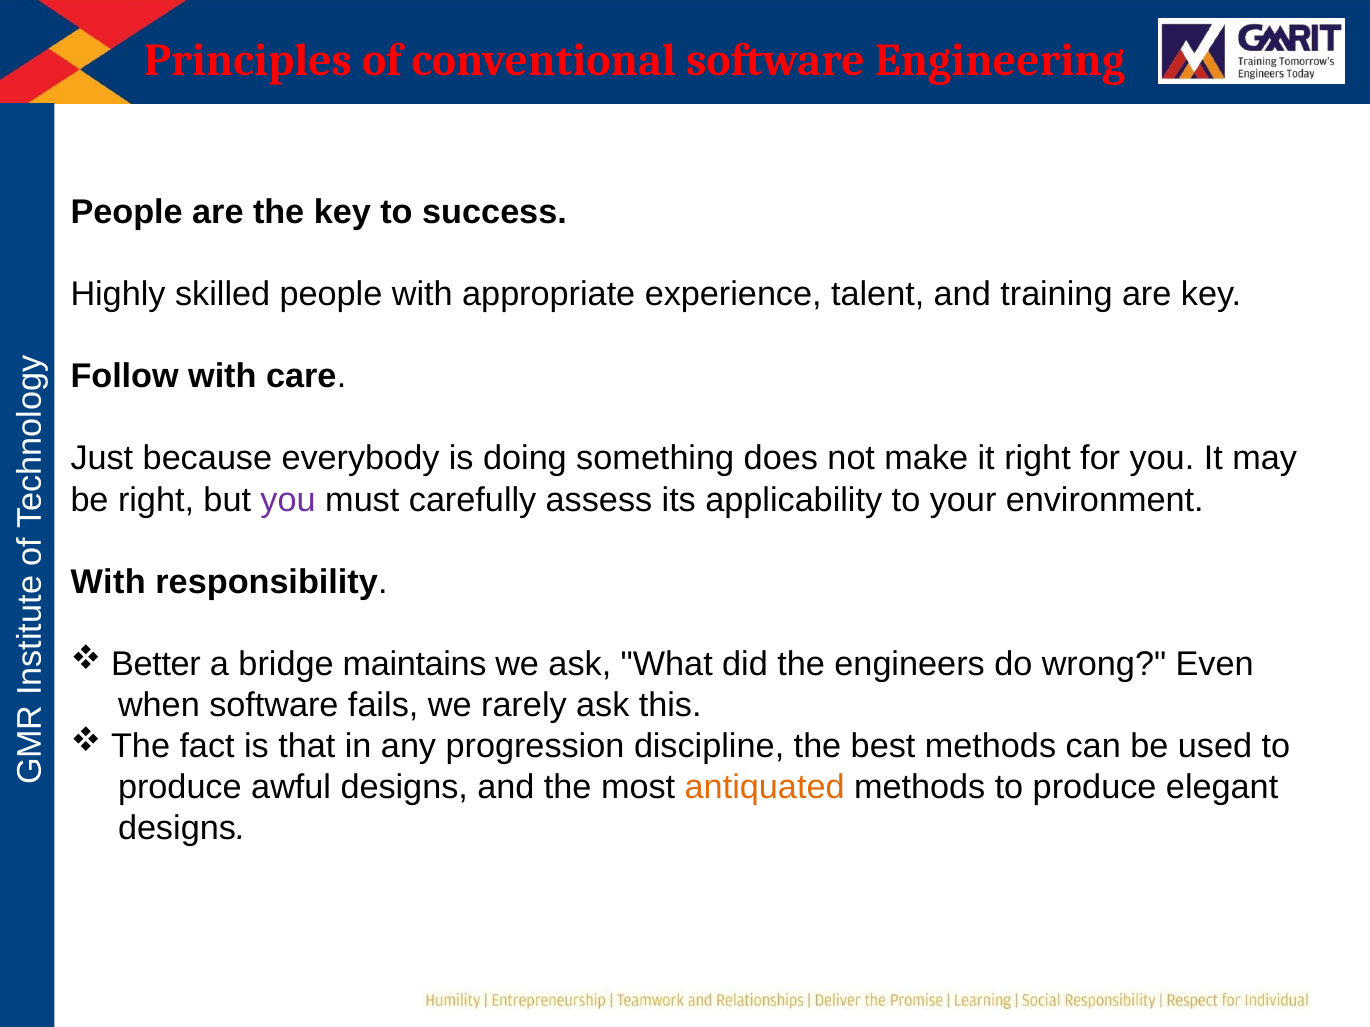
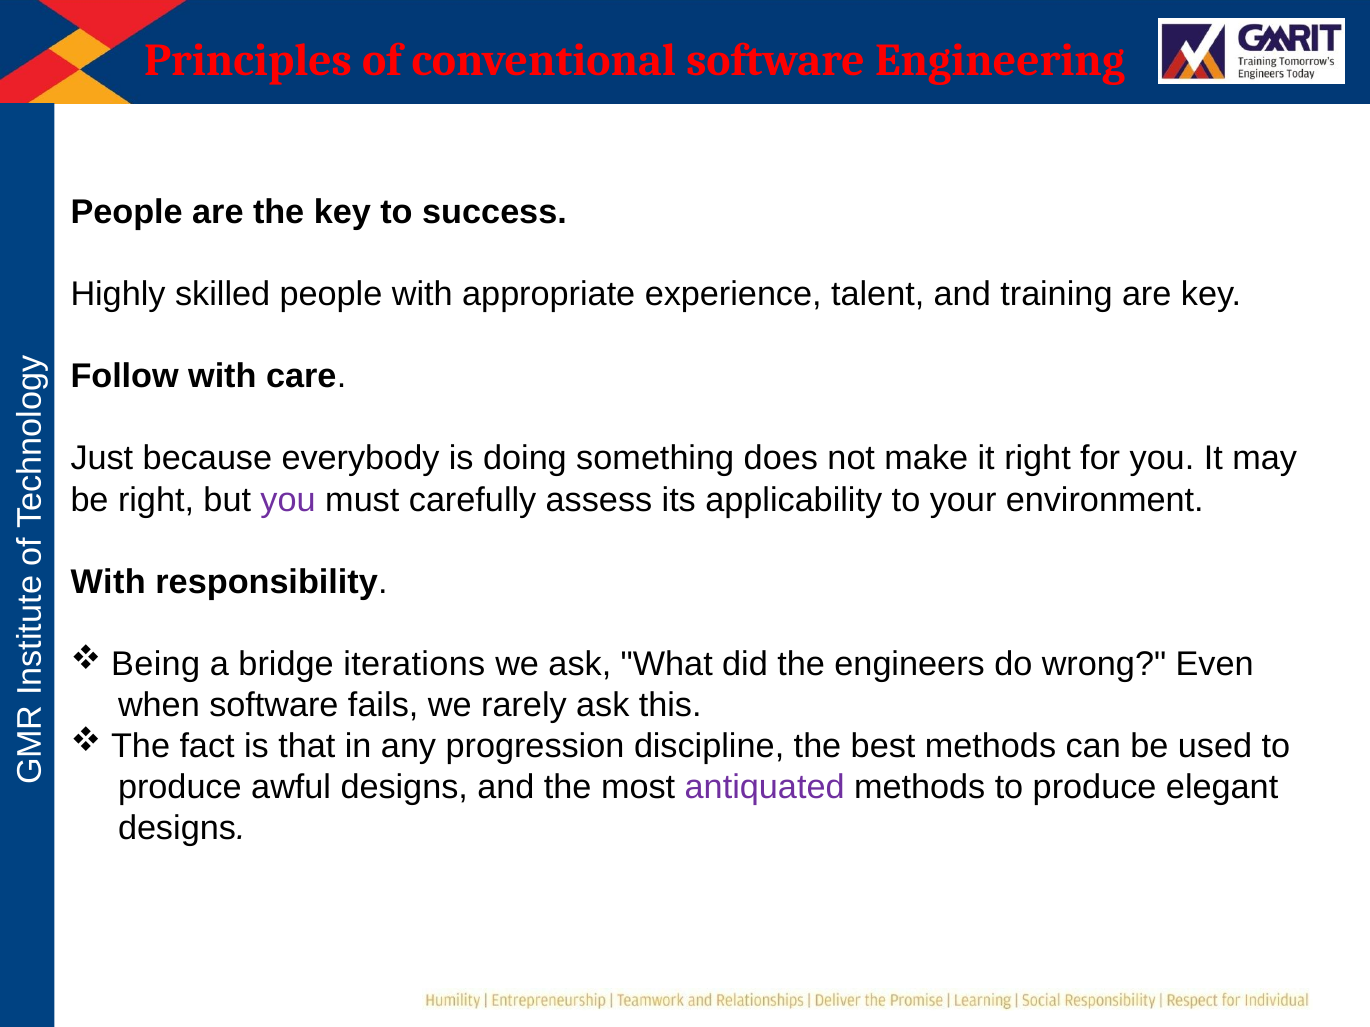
Better: Better -> Being (156, 664)
maintains: maintains -> iterations (414, 664)
antiquated colour: orange -> purple (765, 788)
